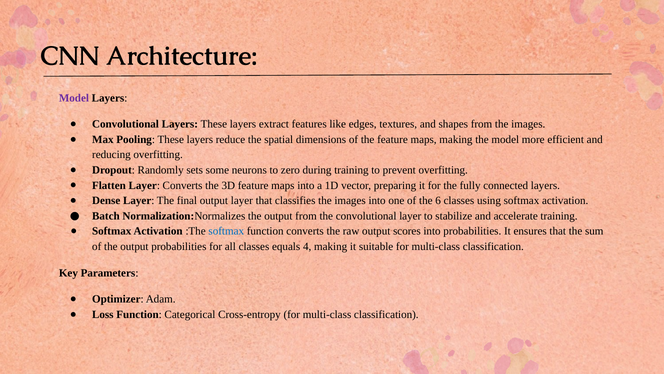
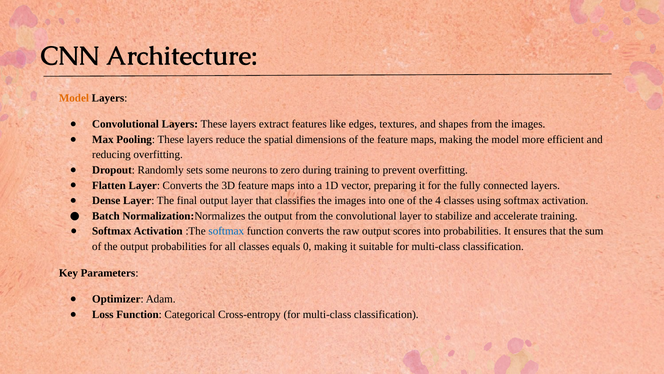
Model colour: purple -> orange (74, 98)
6: 6 -> 4 (438, 200)
4: 4 -> 0 (307, 246)
